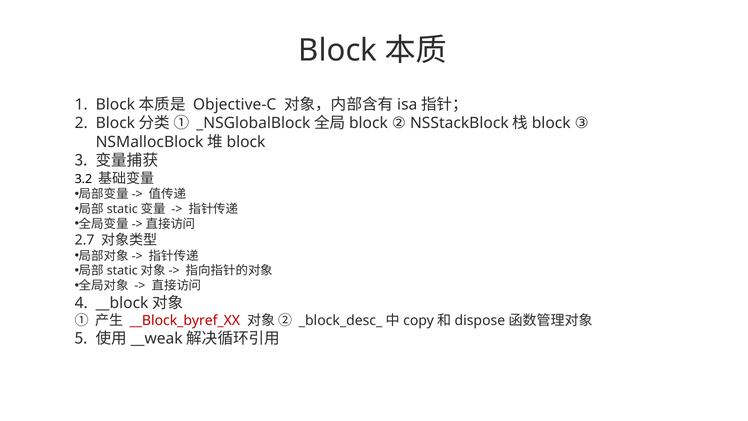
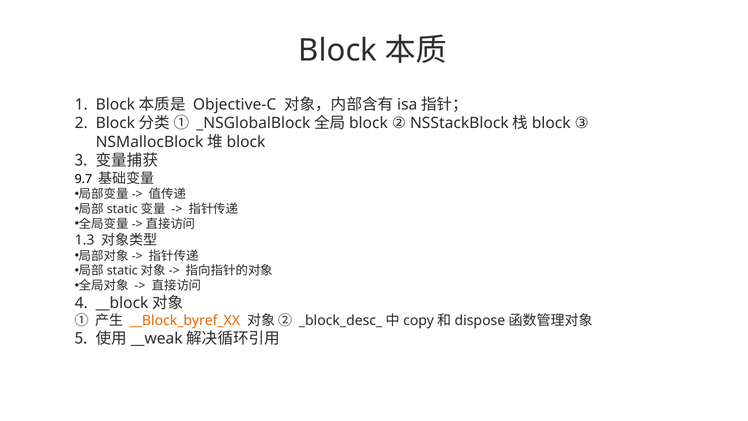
3.2: 3.2 -> 9.7 (83, 179)
2.7: 2.7 -> 1.3 (85, 240)
__Block_byref_XX colour: red -> orange (185, 320)
